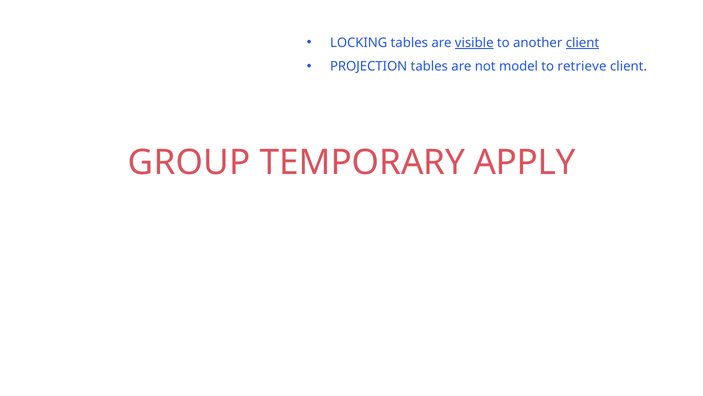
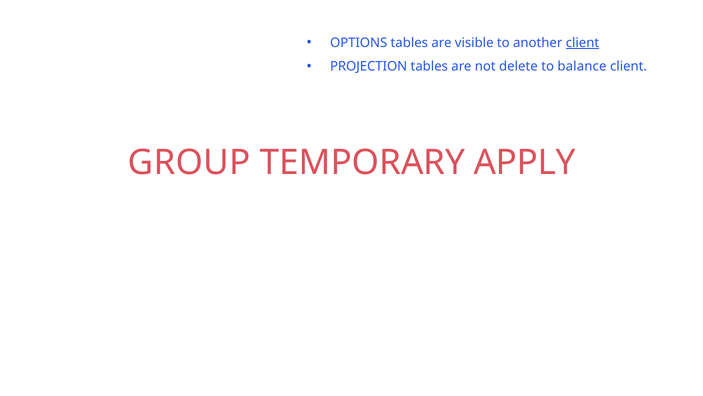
LOCKING: LOCKING -> OPTIONS (359, 43)
visible underline: present -> none (474, 43)
model: model -> delete (518, 66)
retrieve: retrieve -> balance (582, 66)
